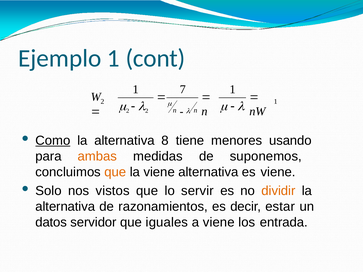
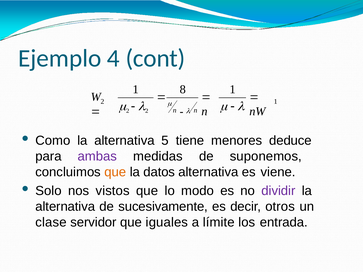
Ejemplo 1: 1 -> 4 (113, 58)
7: 7 -> 8 (183, 89)
Como underline: present -> none (53, 141)
8: 8 -> 5 (165, 141)
usando: usando -> deduce (290, 141)
ambas colour: orange -> purple (97, 156)
la viene: viene -> datos (159, 172)
servir: servir -> modo (198, 191)
dividir colour: orange -> purple (278, 191)
razonamientos: razonamientos -> sucesivamente (163, 207)
estar: estar -> otros (280, 207)
datos: datos -> clase (51, 222)
a viene: viene -> límite (219, 222)
